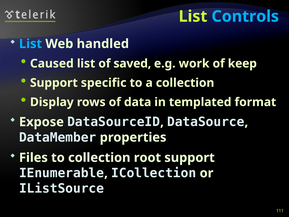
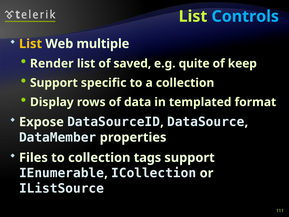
List colour: light blue -> yellow (31, 44)
handled: handled -> multiple (103, 44)
Caused: Caused -> Render (52, 63)
work: work -> quite (194, 63)
root: root -> tags (147, 157)
